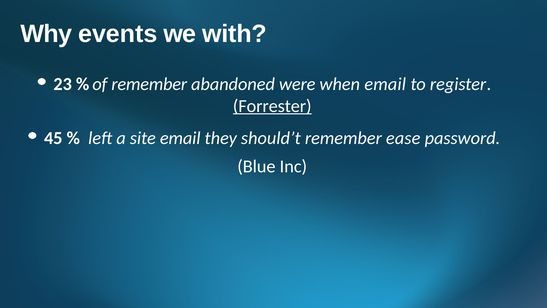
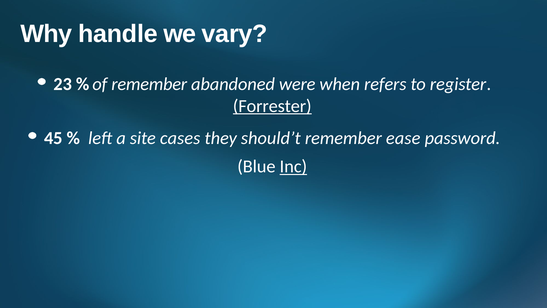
events: events -> handle (118, 34)
with: with -> vary (235, 34)
when email: email -> refers (385, 84)
site email: email -> cases (180, 138)
Inc underline: none -> present (293, 166)
